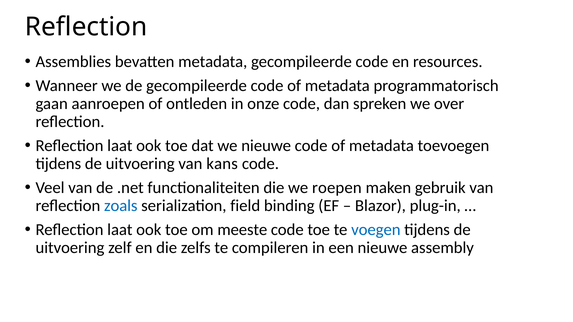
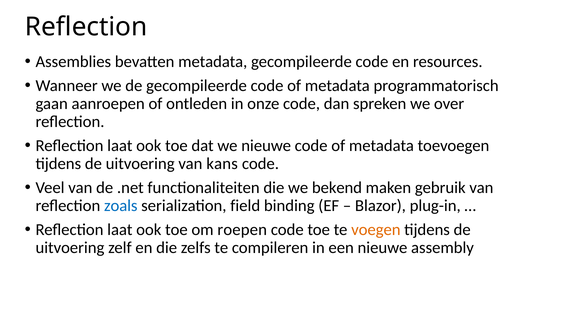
roepen: roepen -> bekend (337, 188)
meeste: meeste -> roepen (242, 230)
voegen colour: blue -> orange (376, 230)
